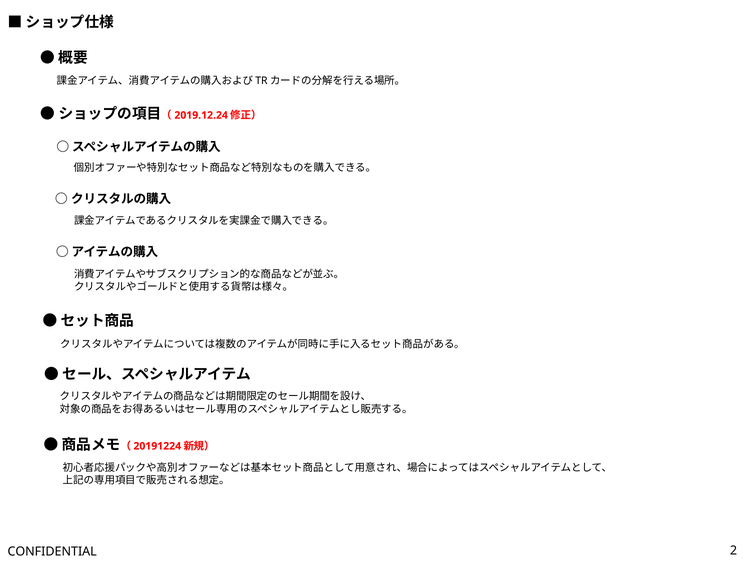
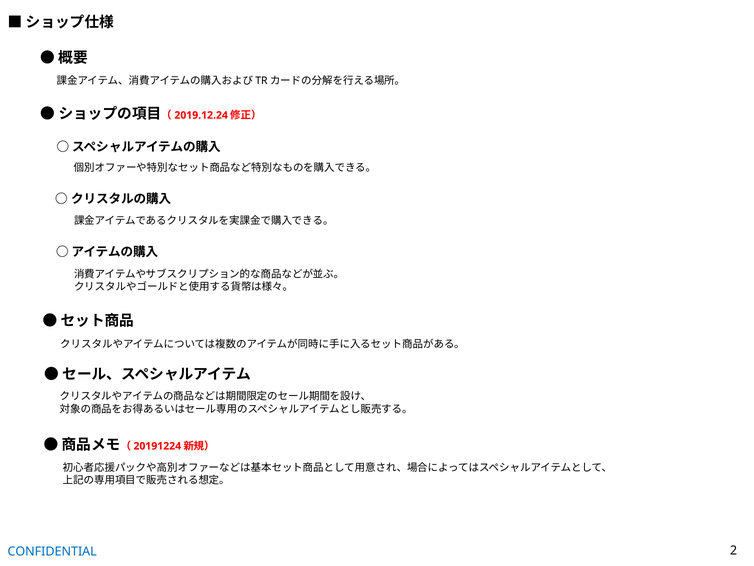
CONFIDENTIAL colour: black -> blue (52, 551)
